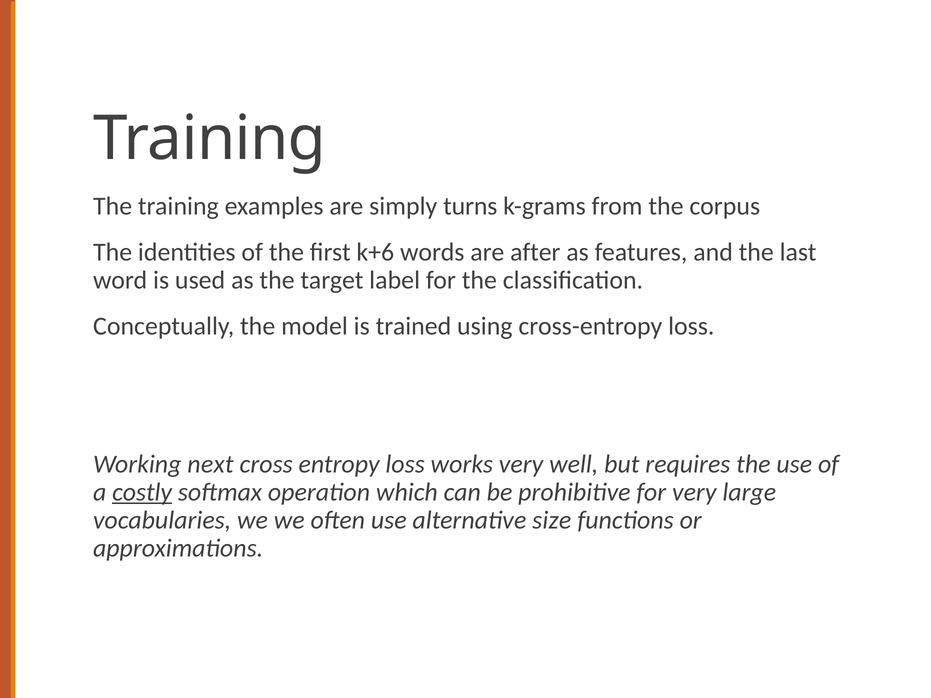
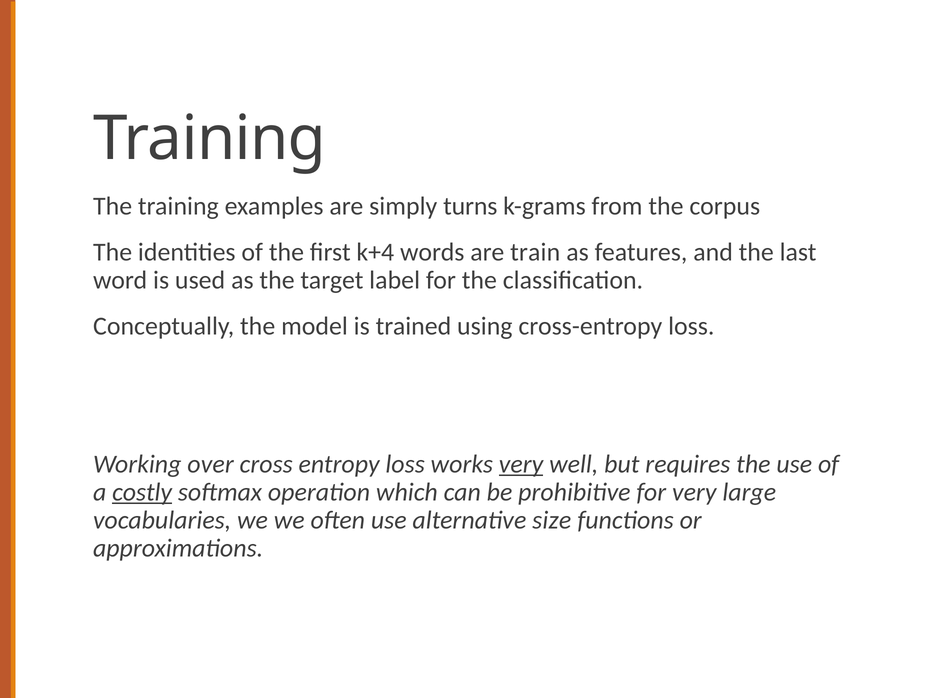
k+6: k+6 -> k+4 (375, 252)
after: after -> train (535, 252)
next: next -> over (211, 465)
very underline: none -> present (521, 465)
